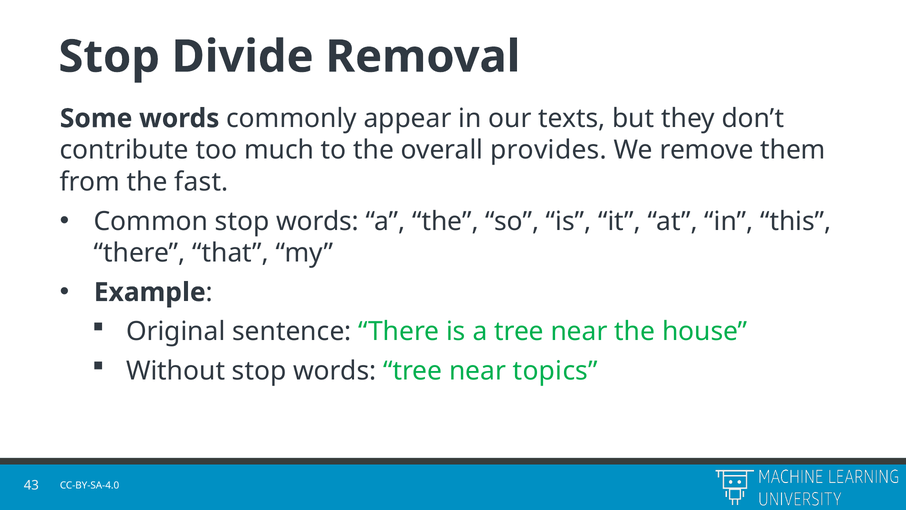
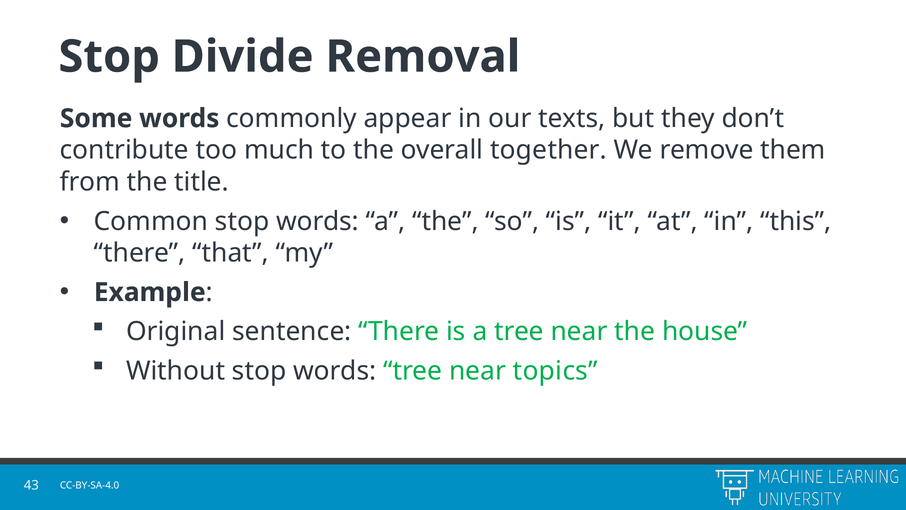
provides: provides -> together (549, 150)
fast: fast -> title (202, 182)
